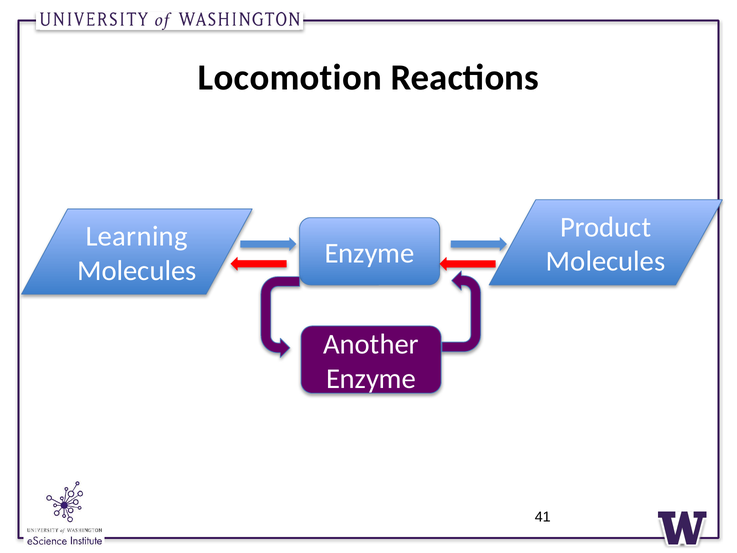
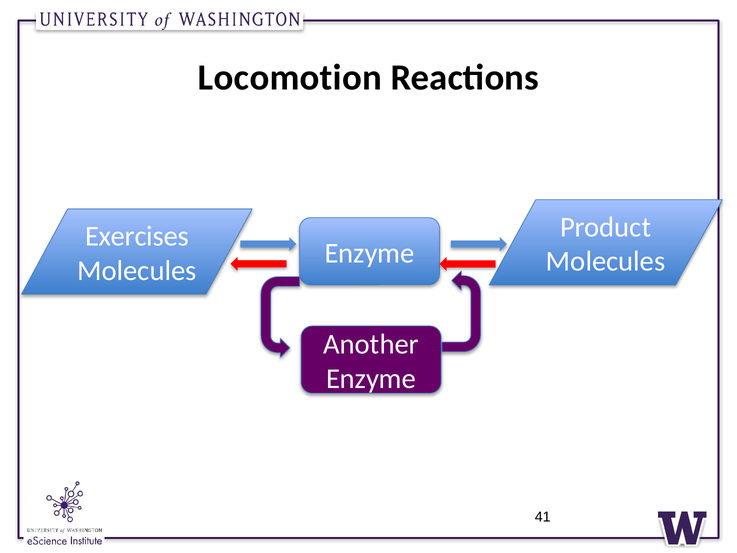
Learning: Learning -> Exercises (137, 236)
